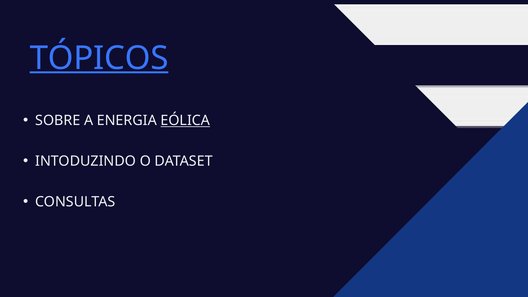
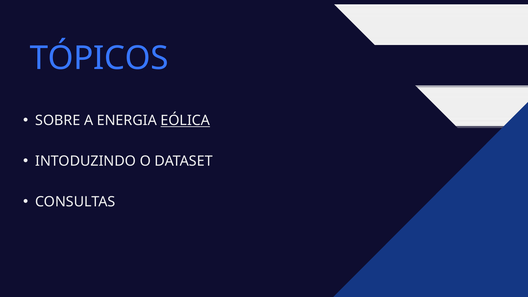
TÓPICOS underline: present -> none (99, 58)
